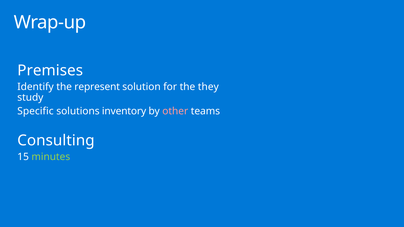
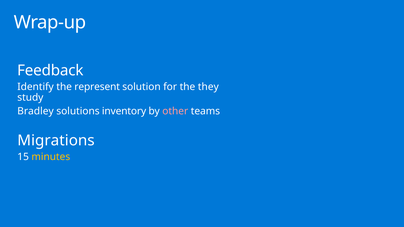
Premises: Premises -> Feedback (50, 71)
Specific: Specific -> Bradley (36, 111)
Consulting: Consulting -> Migrations (56, 141)
minutes colour: light green -> yellow (51, 157)
